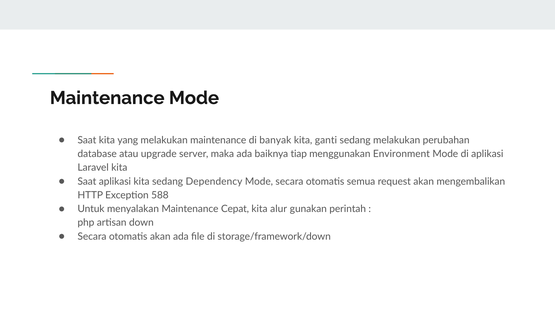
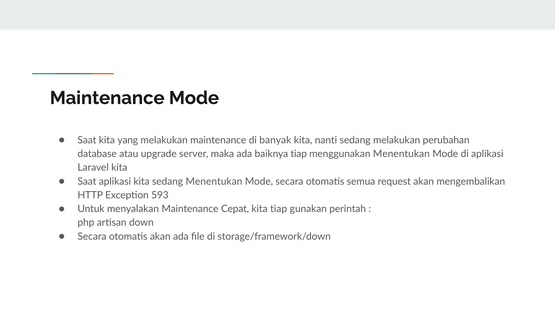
ganti: ganti -> nanti (326, 140)
menggunakan Environment: Environment -> Menentukan (401, 154)
sedang Dependency: Dependency -> Menentukan (214, 182)
588: 588 -> 593 (160, 195)
kita alur: alur -> tiap (279, 209)
